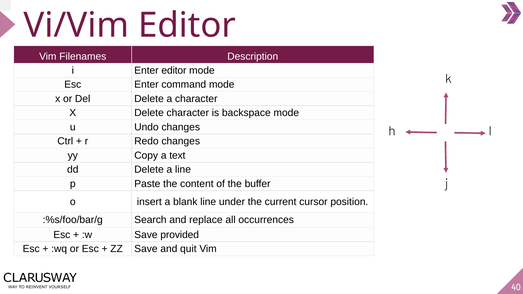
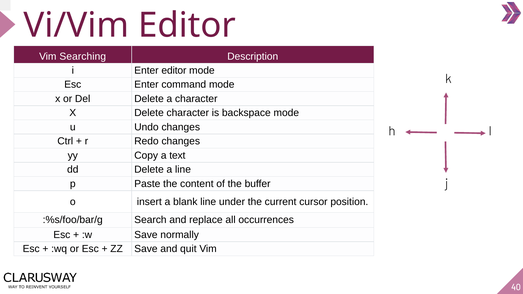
Filenames: Filenames -> Searching (83, 56)
provided: provided -> normally (180, 235)
